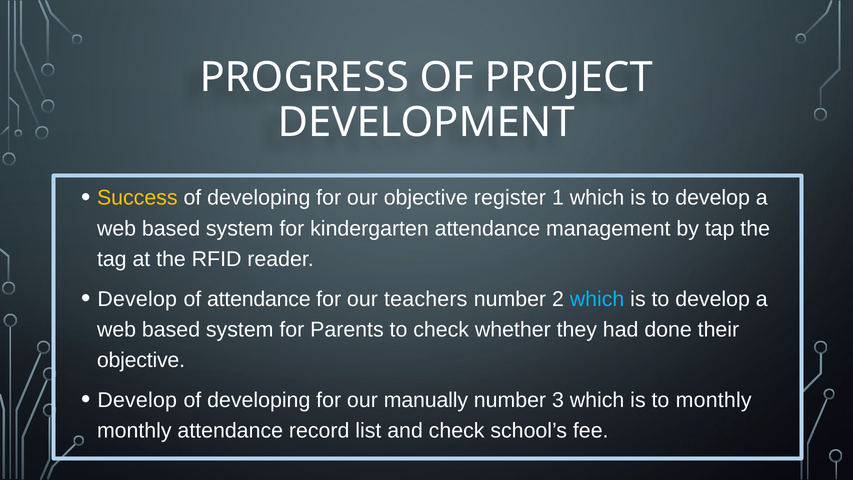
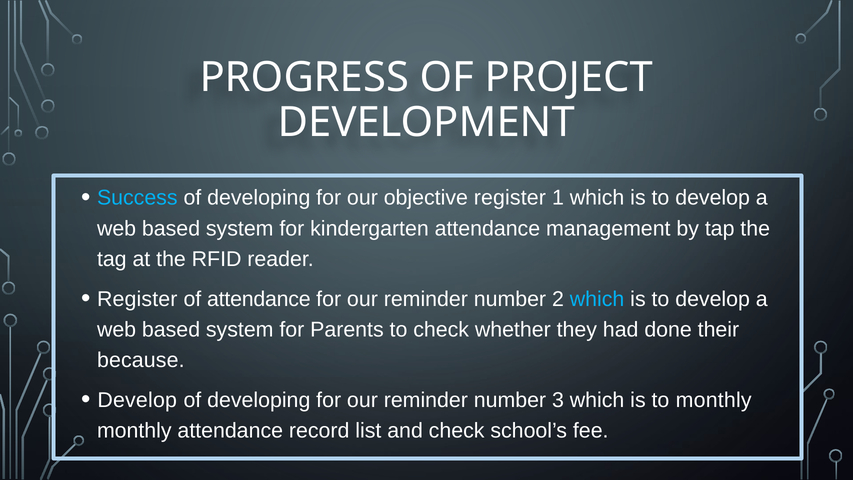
Success colour: yellow -> light blue (137, 198)
Develop: Develop -> Register (137, 299)
teachers: teachers -> reminder (426, 299)
objective: objective -> because (141, 360)
developing for our manually: manually -> reminder (426, 400)
